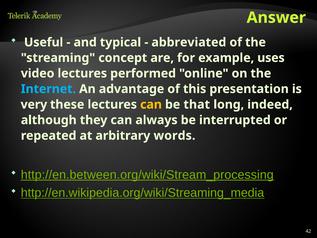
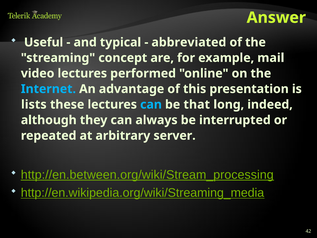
uses: uses -> mail (271, 58)
very: very -> lists (34, 104)
can colour: yellow -> light blue (151, 104)
words: words -> server (175, 135)
